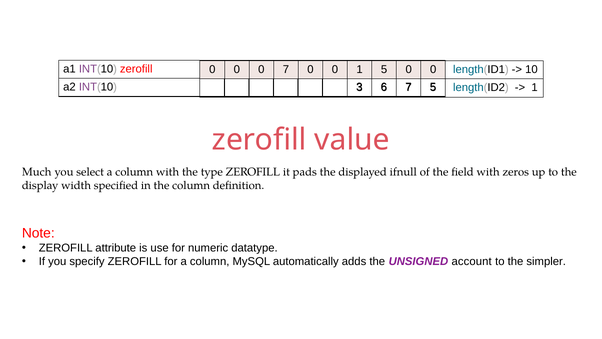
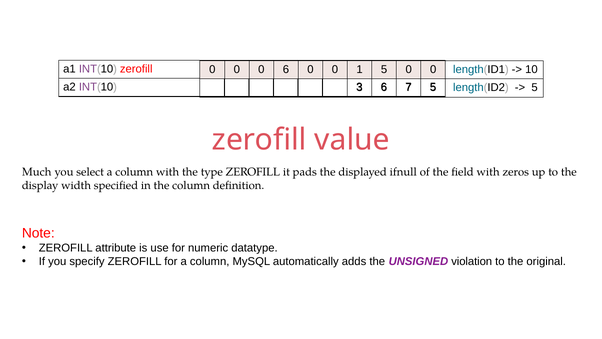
0 7: 7 -> 6 (286, 69)
1: 1 -> 5 (535, 88)
account: account -> violation (472, 261)
simpler: simpler -> original (546, 261)
